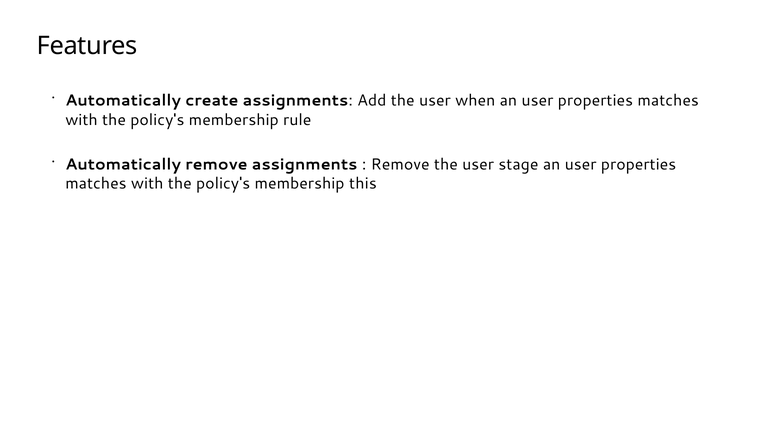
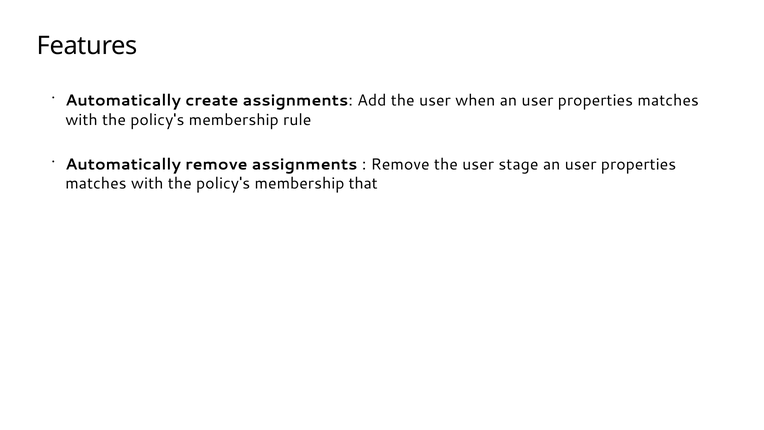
this: this -> that (363, 183)
